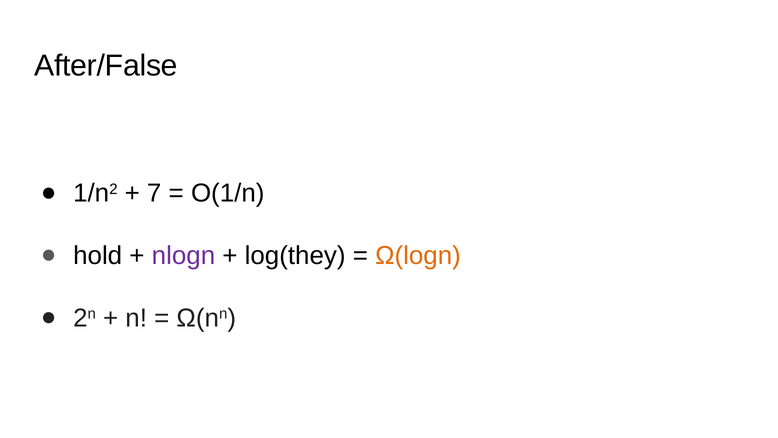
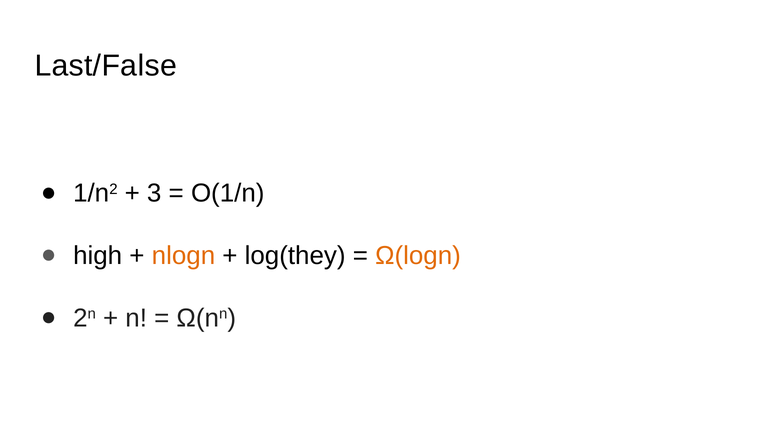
After/False: After/False -> Last/False (106, 66)
7: 7 -> 3 (154, 193)
hold: hold -> high (98, 255)
nlogn colour: purple -> orange (183, 255)
